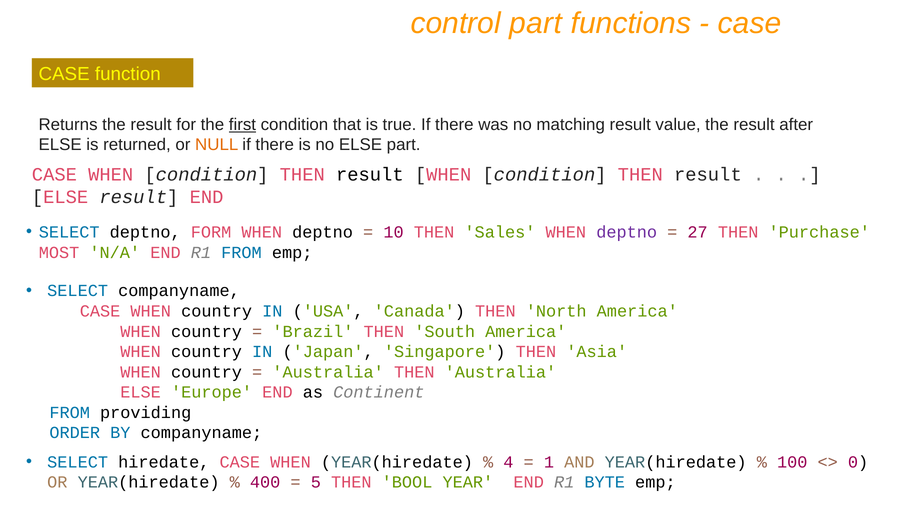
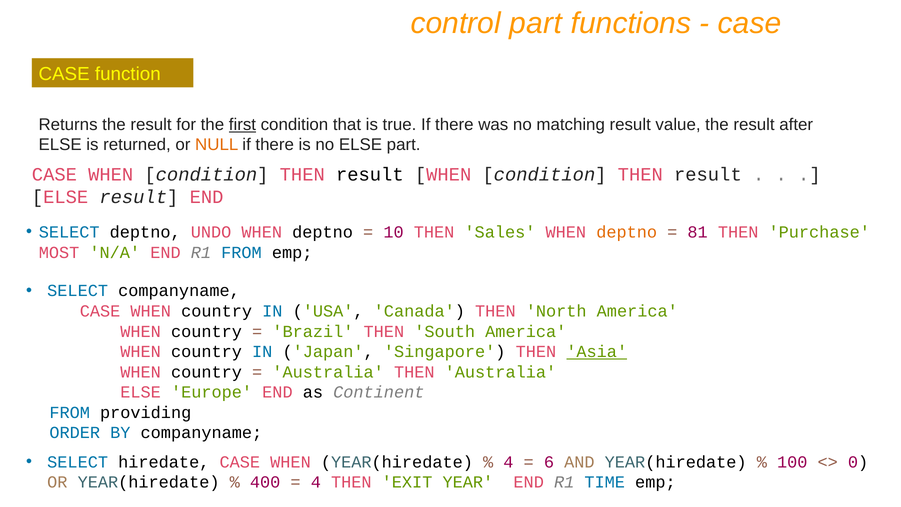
FORM: FORM -> UNDO (211, 232)
deptno colour: purple -> orange (627, 232)
27: 27 -> 81 (698, 232)
Asia underline: none -> present (597, 352)
1: 1 -> 6 (549, 462)
5: 5 -> 4 (316, 482)
BOOL: BOOL -> EXIT (407, 482)
BYTE: BYTE -> TIME (605, 482)
